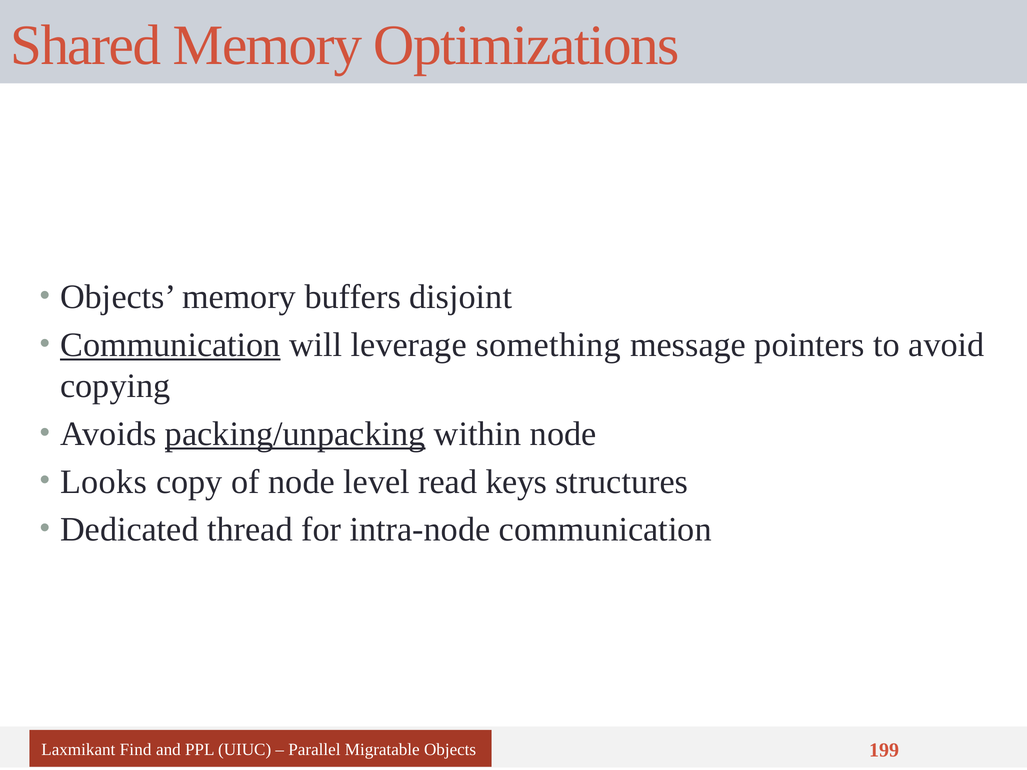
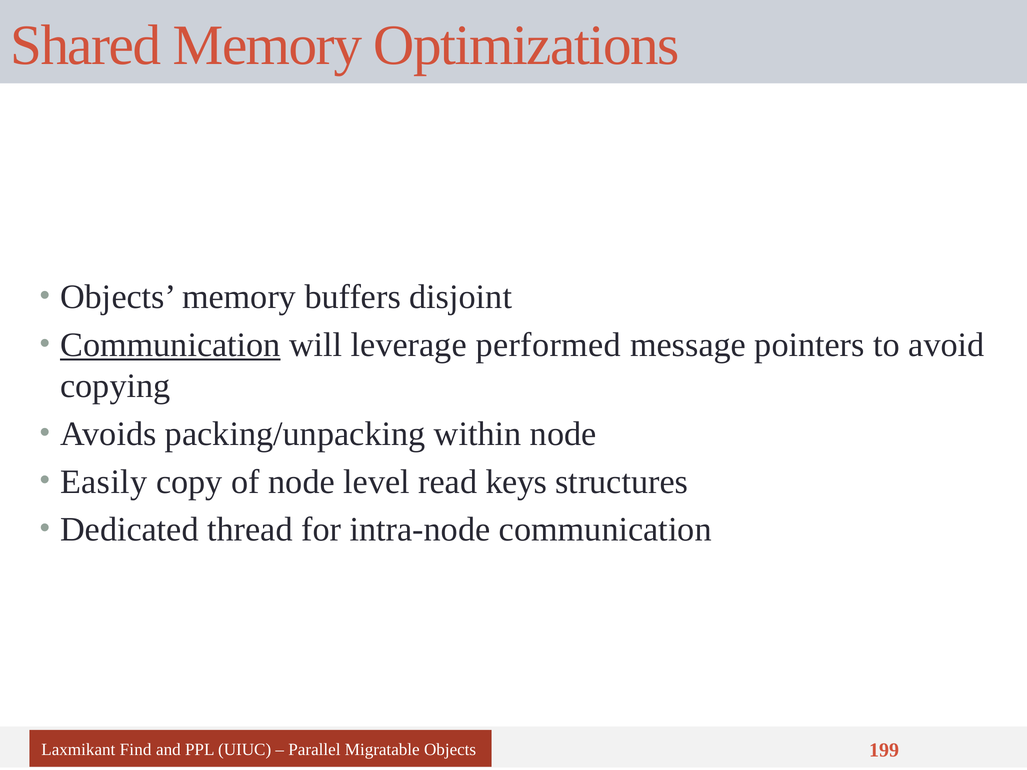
something: something -> performed (548, 345)
packing/unpacking underline: present -> none (295, 434)
Looks: Looks -> Easily (104, 482)
